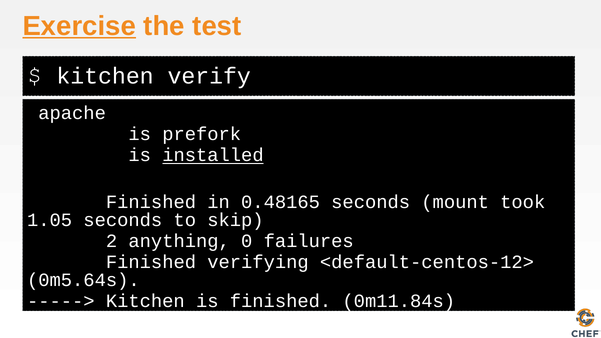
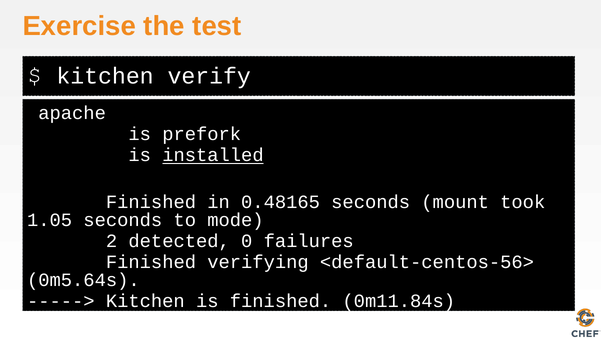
Exercise underline: present -> none (79, 26)
skip: skip -> mode (235, 220)
anything: anything -> detected (179, 241)
<default-centos-12>: <default-centos-12> -> <default-centos-56> (427, 262)
